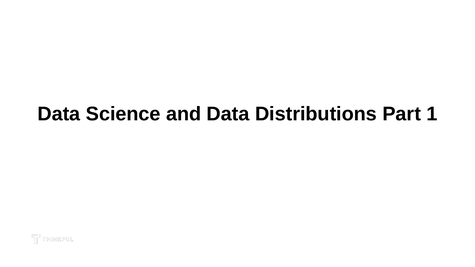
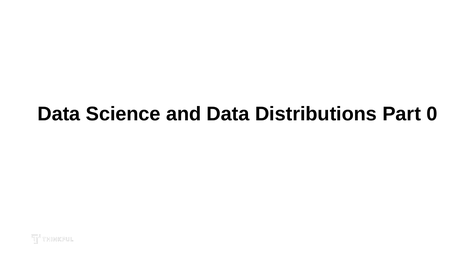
1: 1 -> 0 (432, 114)
